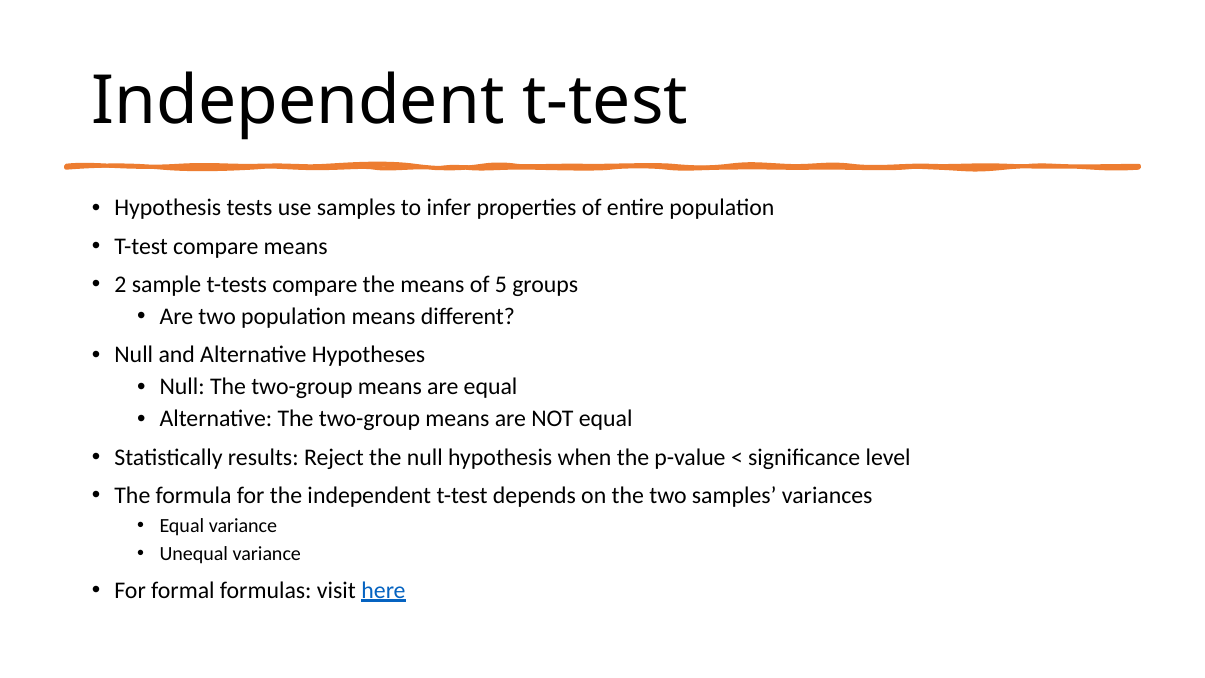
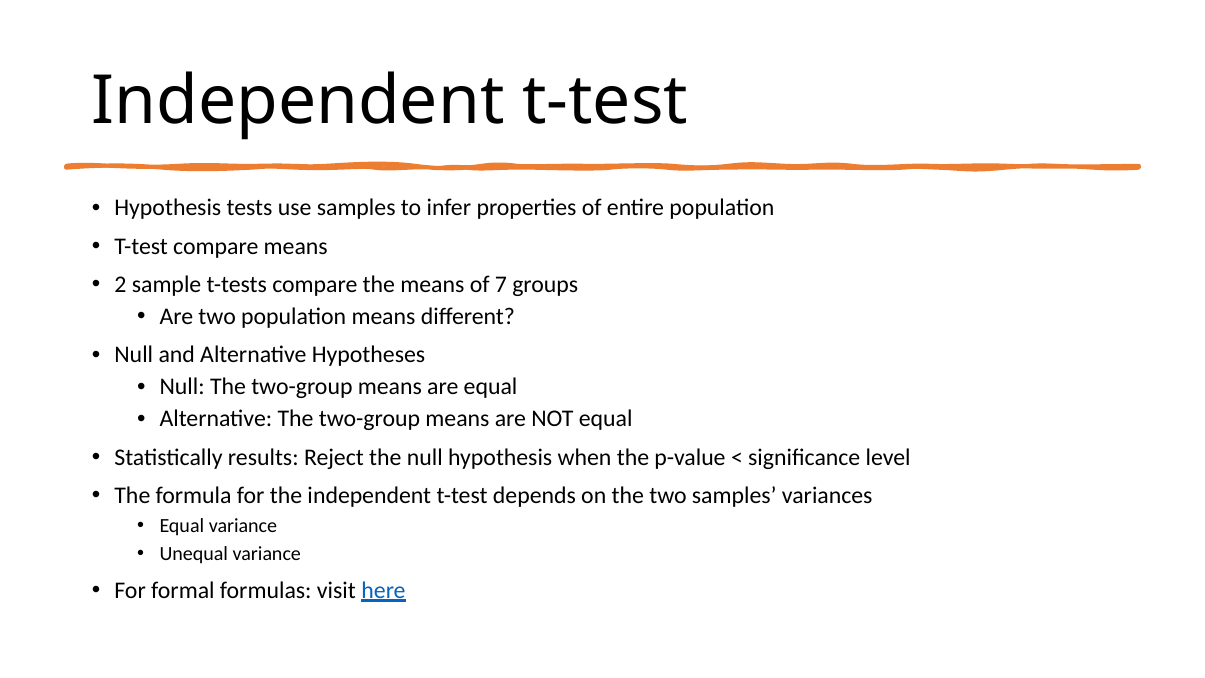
5: 5 -> 7 (501, 285)
